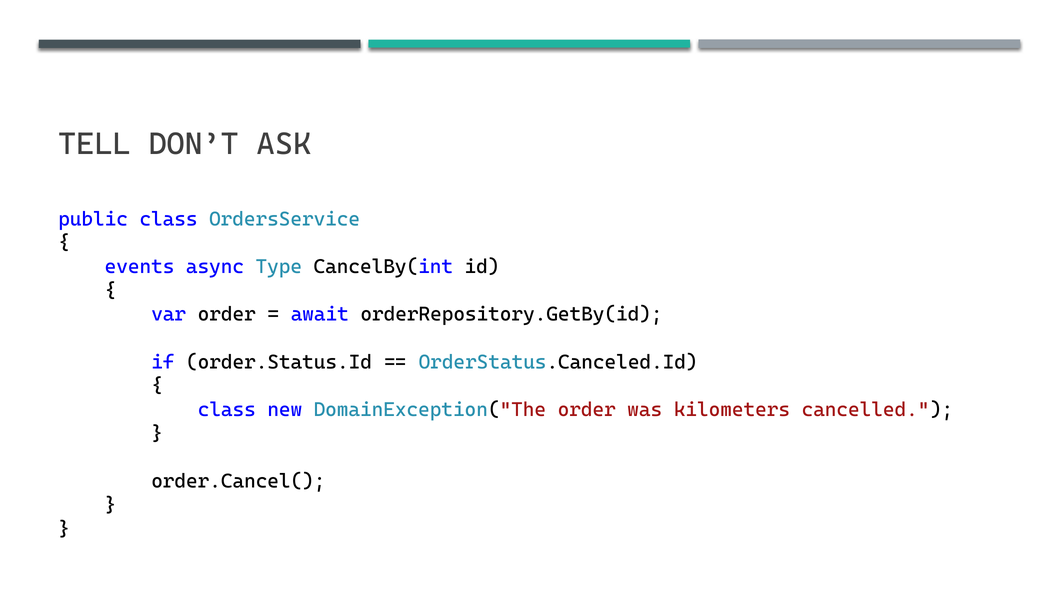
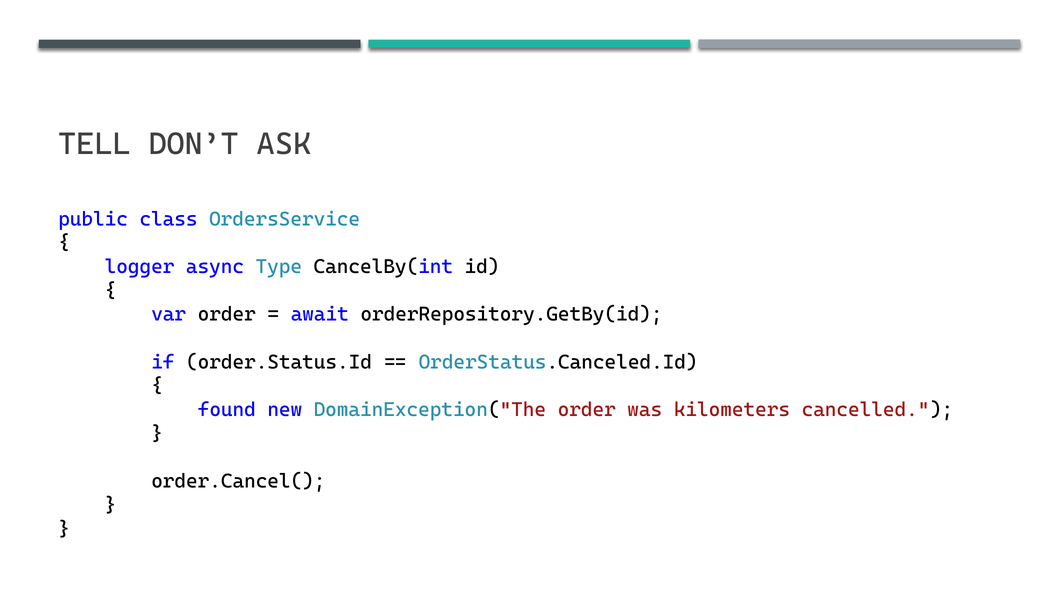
events: events -> logger (140, 267)
class: class -> found (227, 410)
